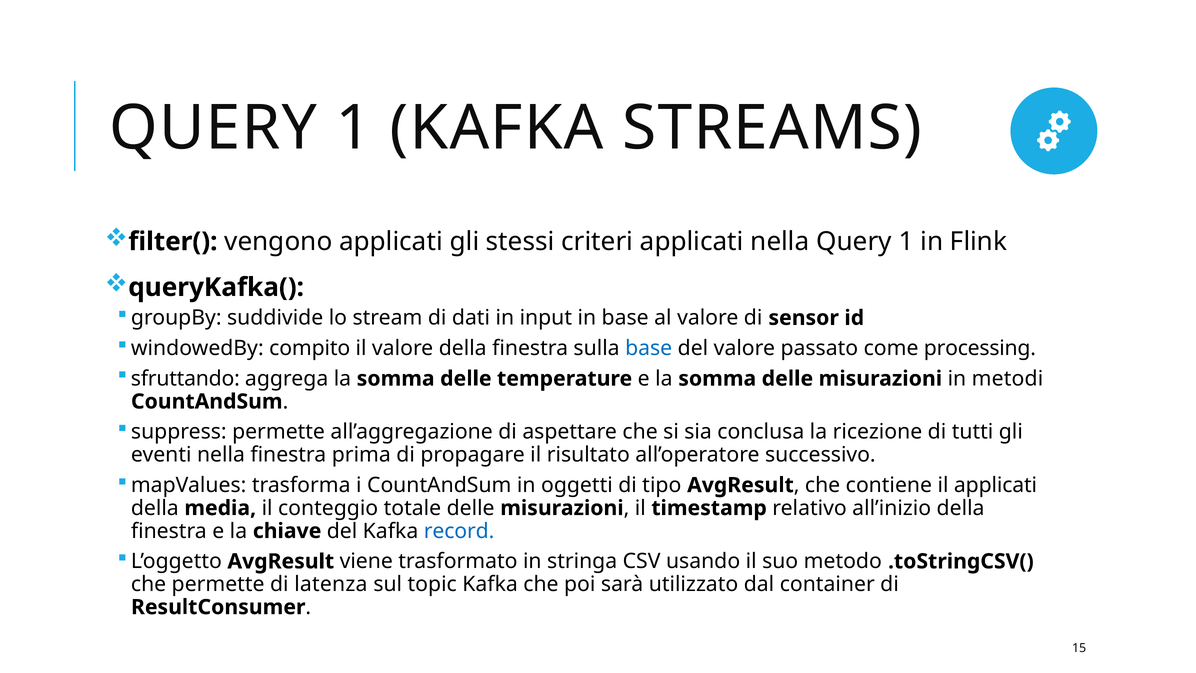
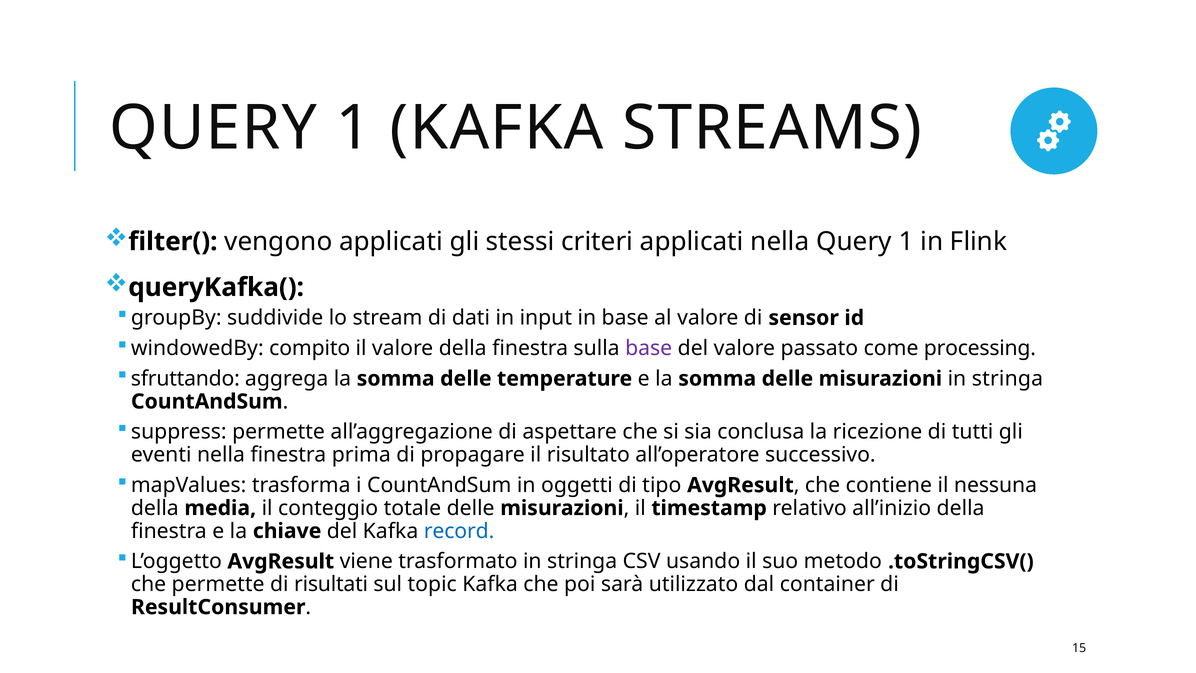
base colour: blue -> purple (649, 348)
misurazioni in metodi: metodi -> stringa (1007, 379)
il applicati: applicati -> nessuna (996, 485)
latenza: latenza -> risultati (331, 584)
